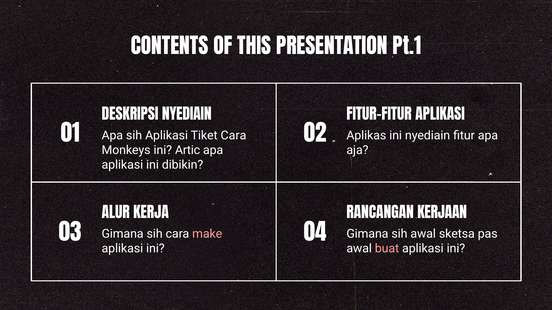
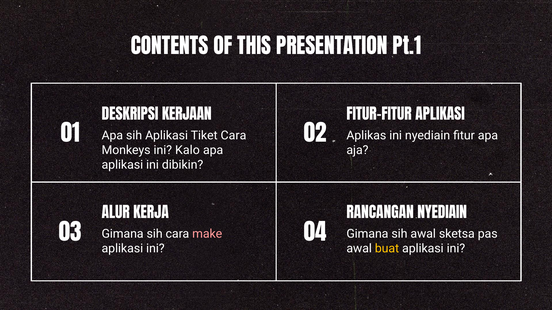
DESKRIPSI NYEDIAIN: NYEDIAIN -> KERJAAN (187, 115)
Artic: Artic -> Kalo (187, 150)
RANCANGAN KERJAAN: KERJAAN -> NYEDIAIN (442, 213)
buat colour: pink -> yellow (387, 249)
